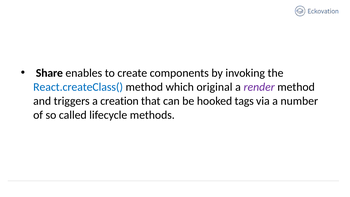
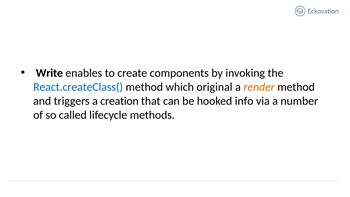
Share: Share -> Write (49, 73)
render colour: purple -> orange (259, 87)
tags: tags -> info (244, 101)
